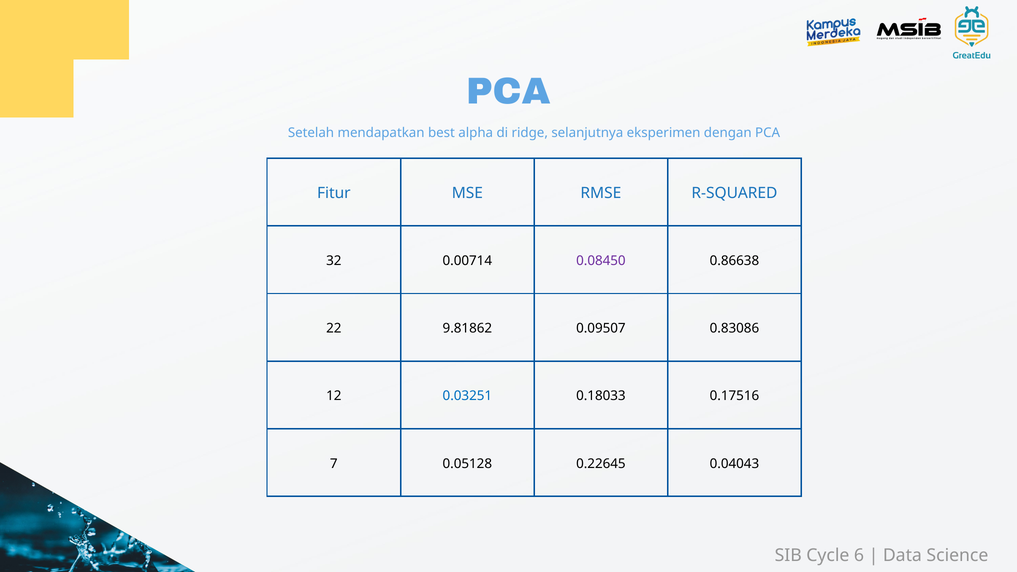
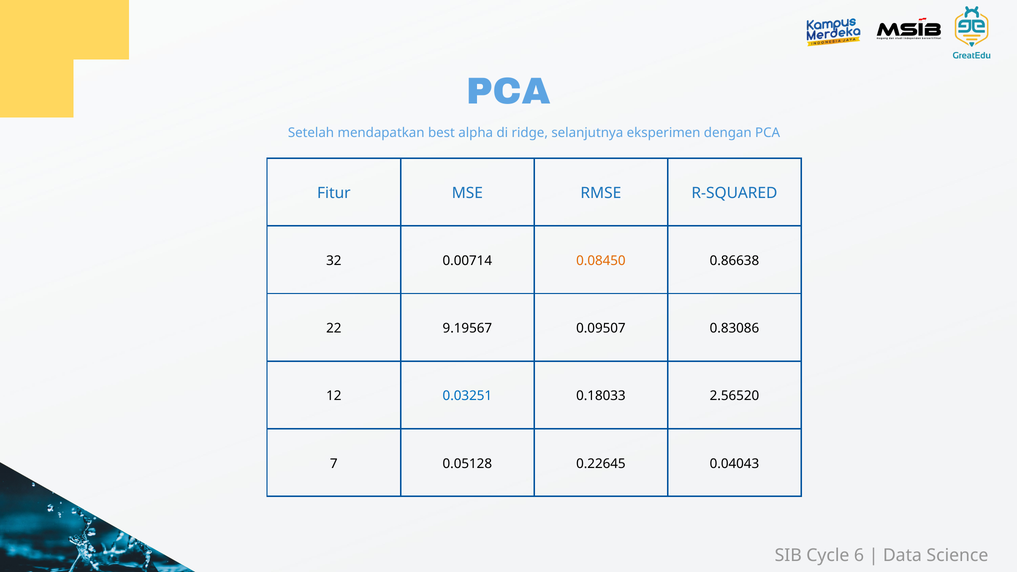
0.08450 colour: purple -> orange (601, 261)
9.81862: 9.81862 -> 9.19567 (467, 328)
0.17516: 0.17516 -> 2.56520 (734, 396)
